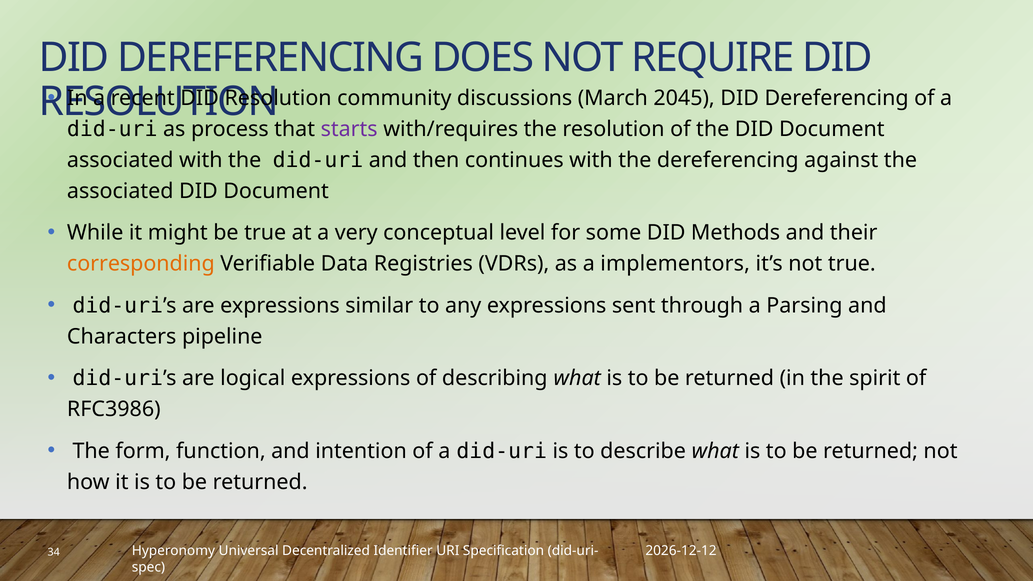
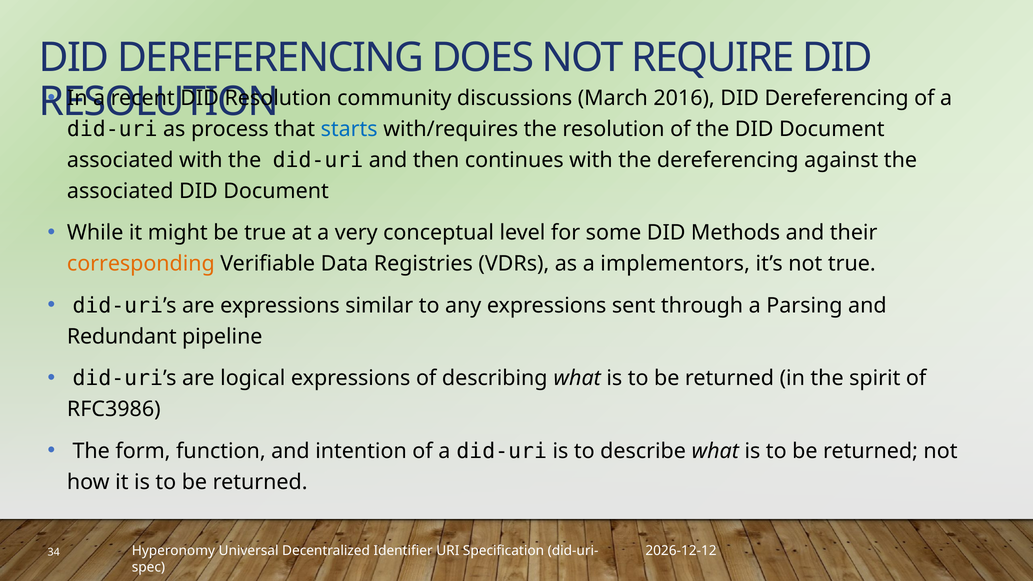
2045: 2045 -> 2016 (684, 98)
starts colour: purple -> blue (349, 129)
Characters: Characters -> Redundant (122, 337)
